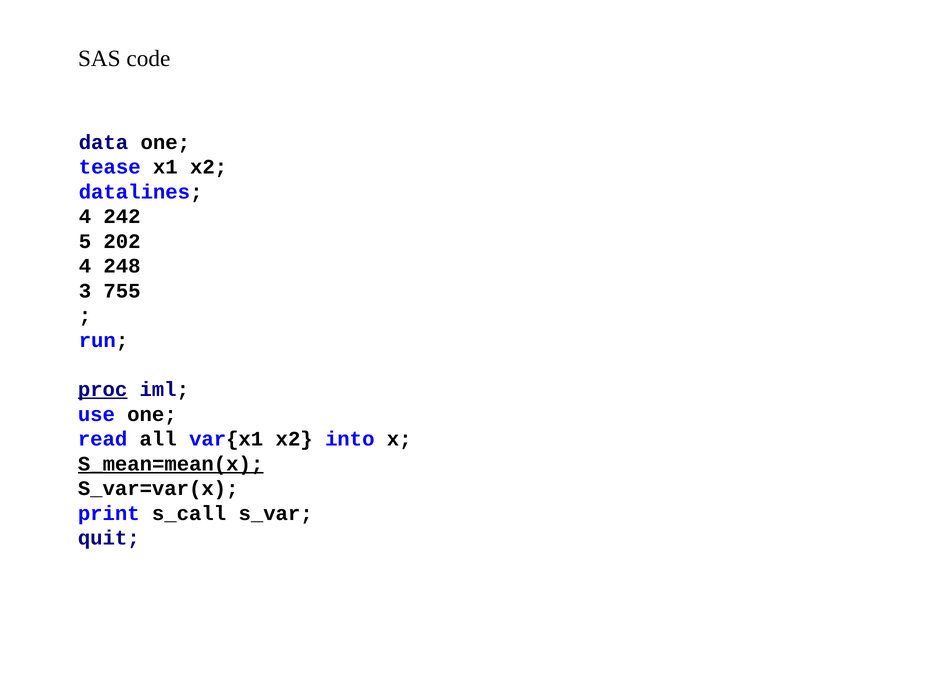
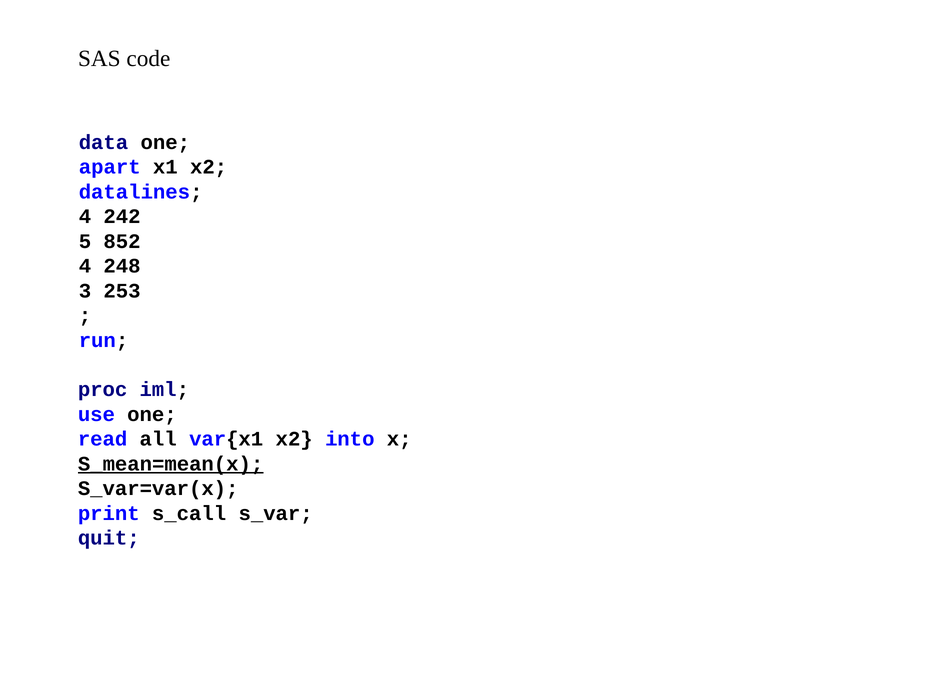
tease: tease -> apart (110, 167)
202: 202 -> 852 (122, 242)
755: 755 -> 253 (122, 291)
proc underline: present -> none (103, 390)
